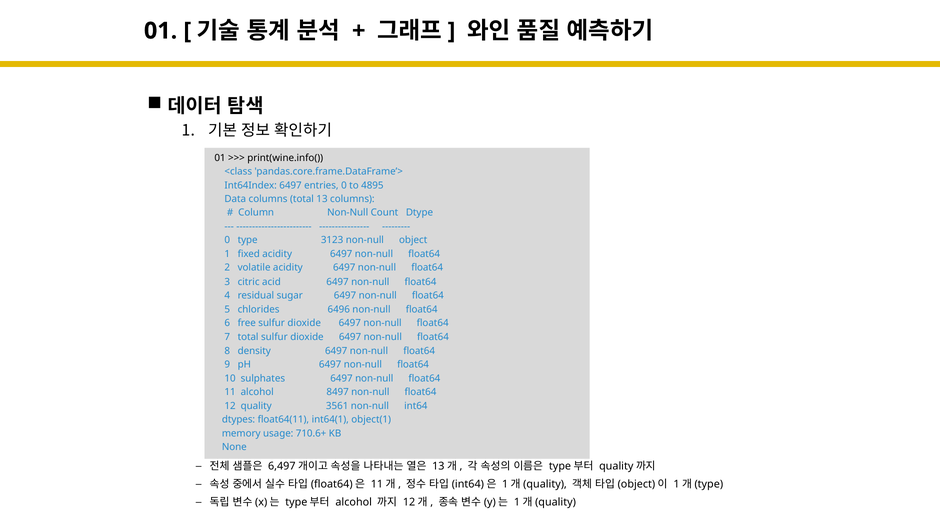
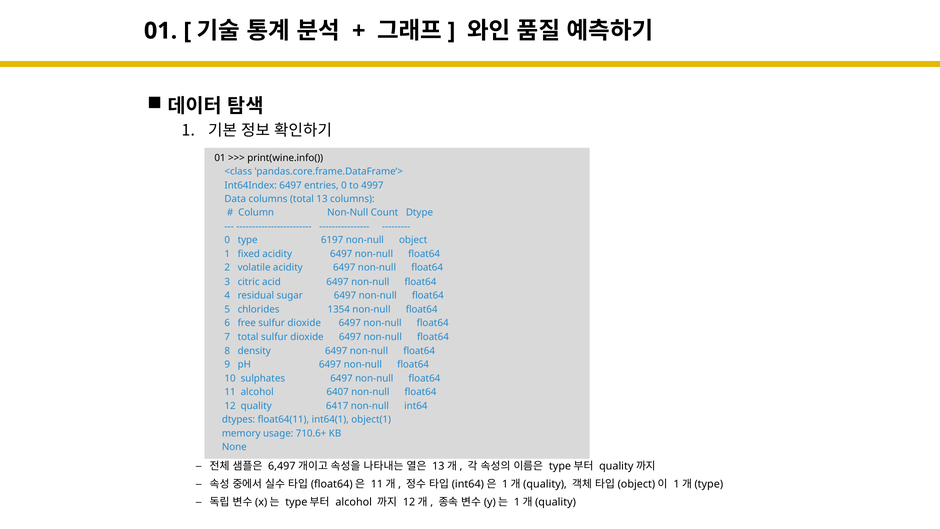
4895: 4895 -> 4997 (372, 185)
3123: 3123 -> 6197 (332, 240)
6496: 6496 -> 1354 (339, 309)
8497: 8497 -> 6407 (338, 392)
3561: 3561 -> 6417 (337, 406)
